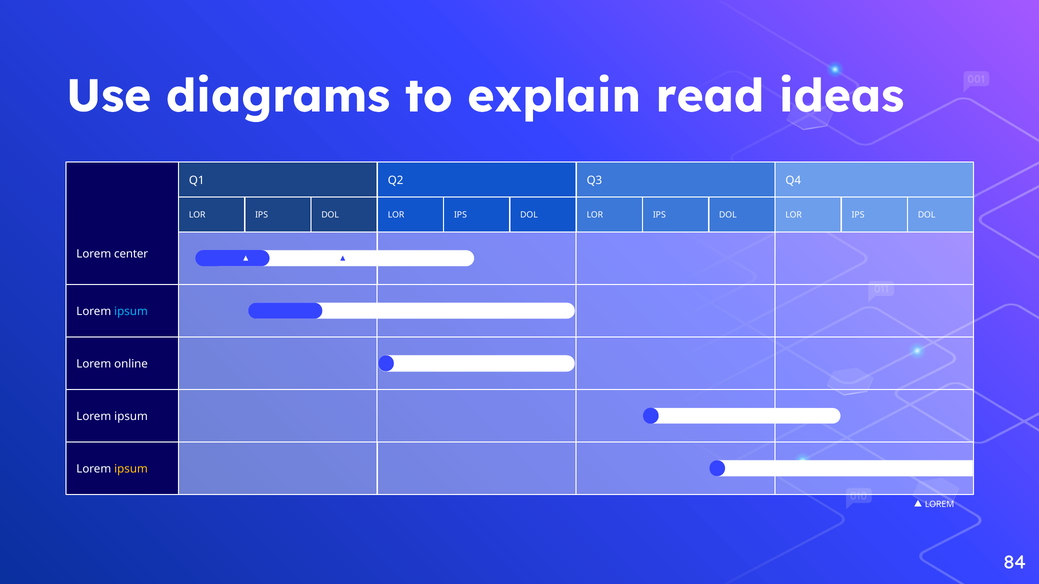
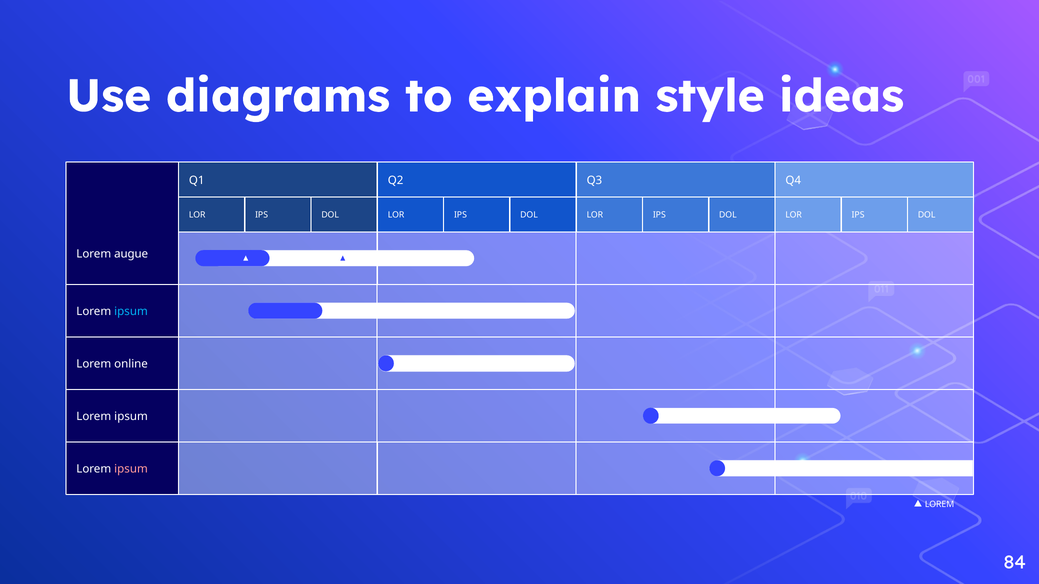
read: read -> style (710, 96)
center: center -> augue (131, 254)
ipsum colour: yellow -> pink (131, 469)
